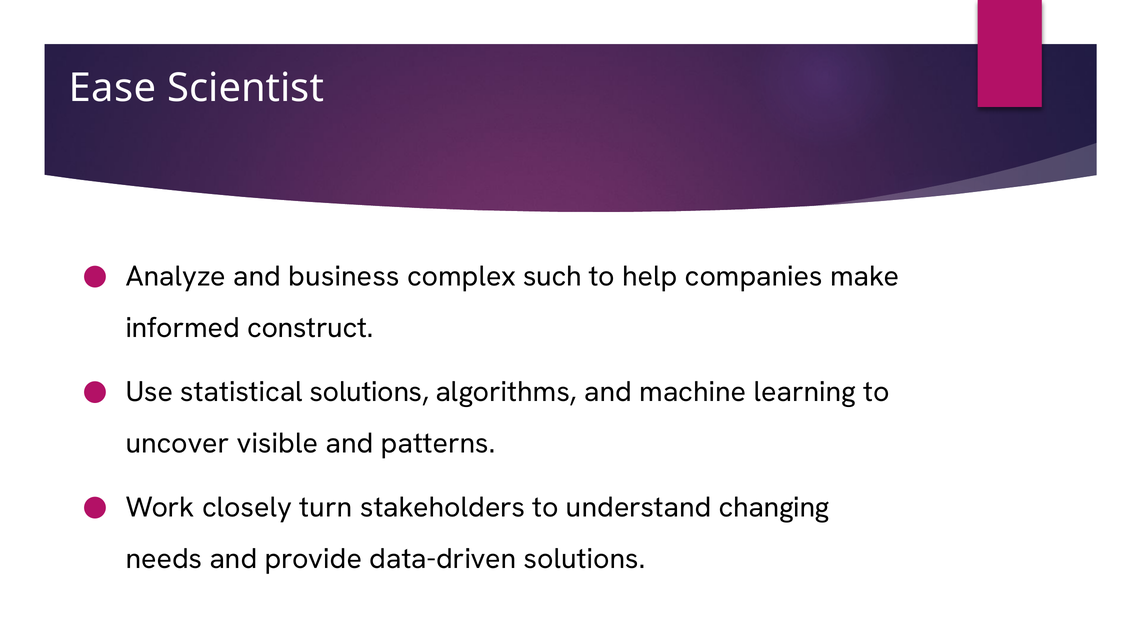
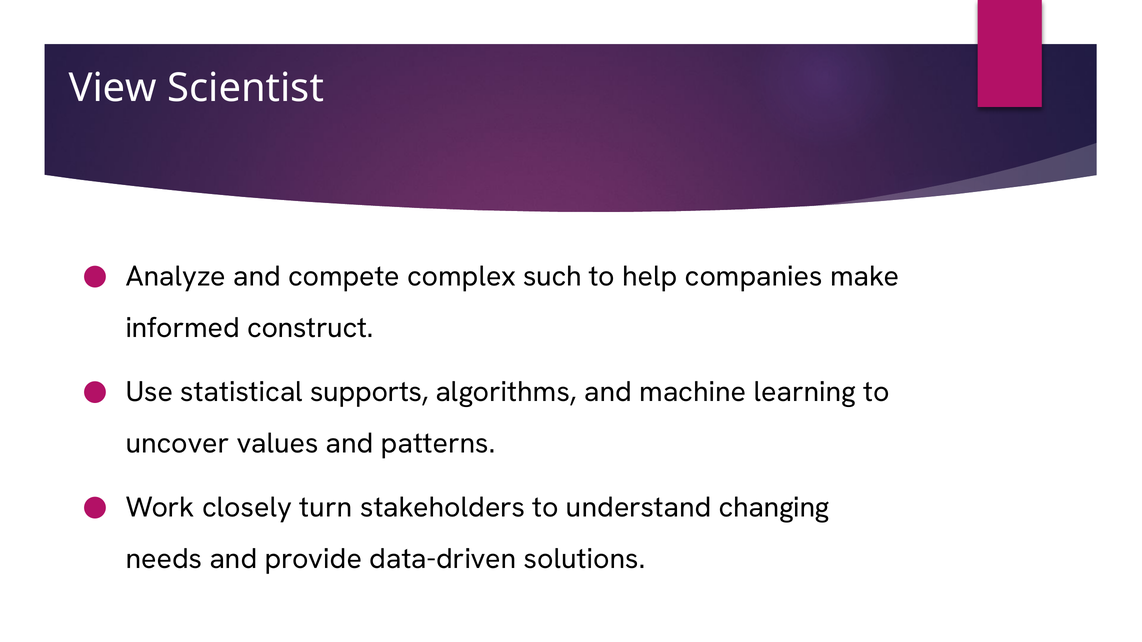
Ease: Ease -> View (113, 88)
business: business -> compete (344, 277)
statistical solutions: solutions -> supports (369, 392)
visible: visible -> values (278, 444)
